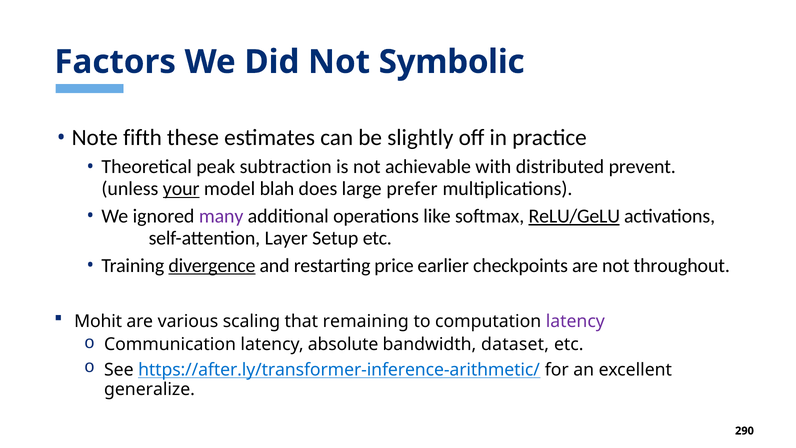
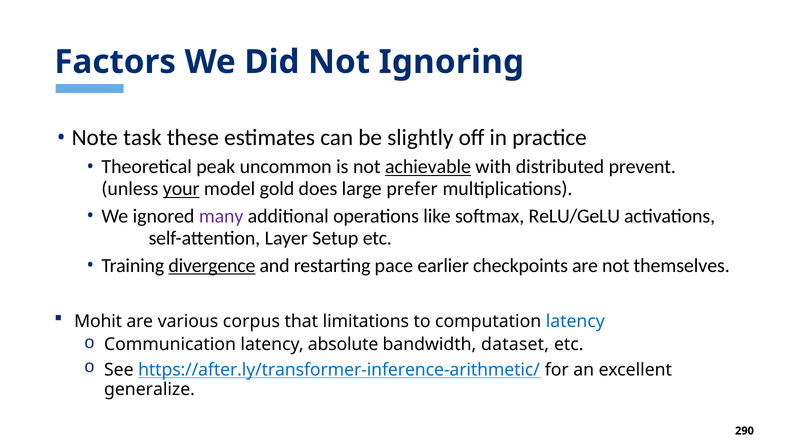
Symbolic: Symbolic -> Ignoring (451, 62)
fifth: fifth -> task (142, 137)
subtraction: subtraction -> uncommon (286, 167)
achievable underline: none -> present (428, 167)
blah: blah -> gold (277, 189)
ReLU/GeLU underline: present -> none (574, 216)
price: price -> pace (394, 265)
throughout: throughout -> themselves (682, 265)
scaling: scaling -> corpus (251, 321)
remaining: remaining -> limitations (366, 321)
latency colour: purple -> blue (575, 321)
